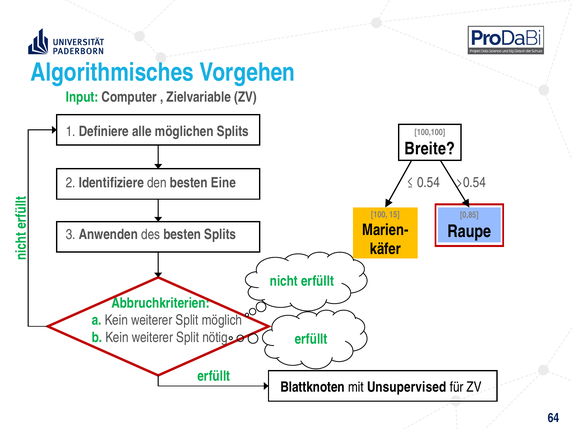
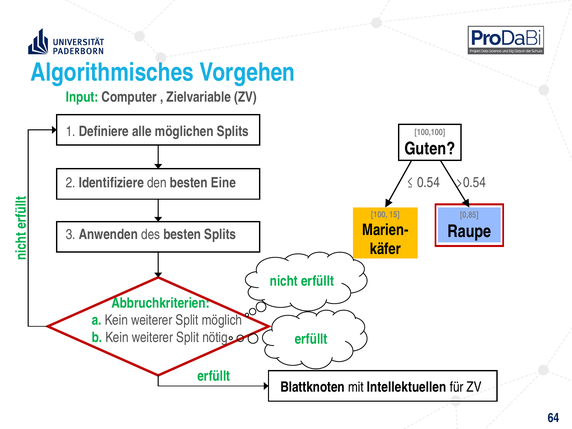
Breite: Breite -> Guten (430, 149)
Unsupervised: Unsupervised -> Intellektuellen (407, 387)
